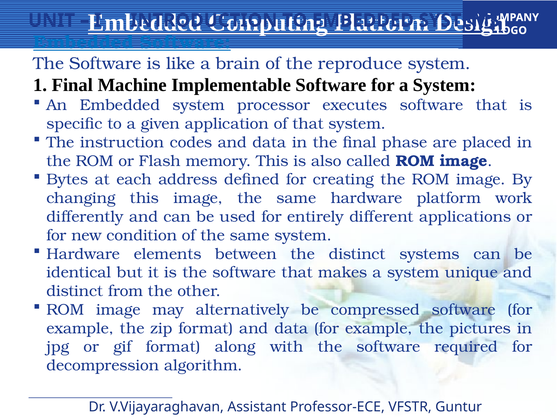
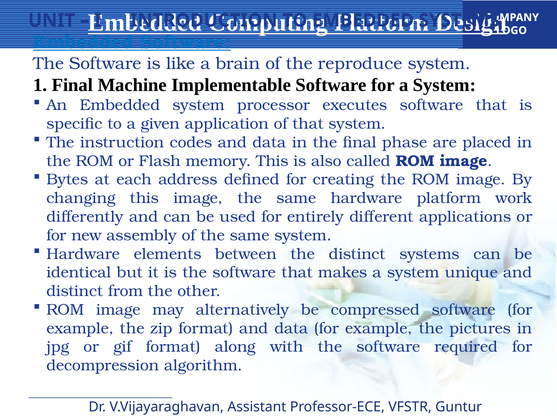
condition: condition -> assembly (142, 235)
